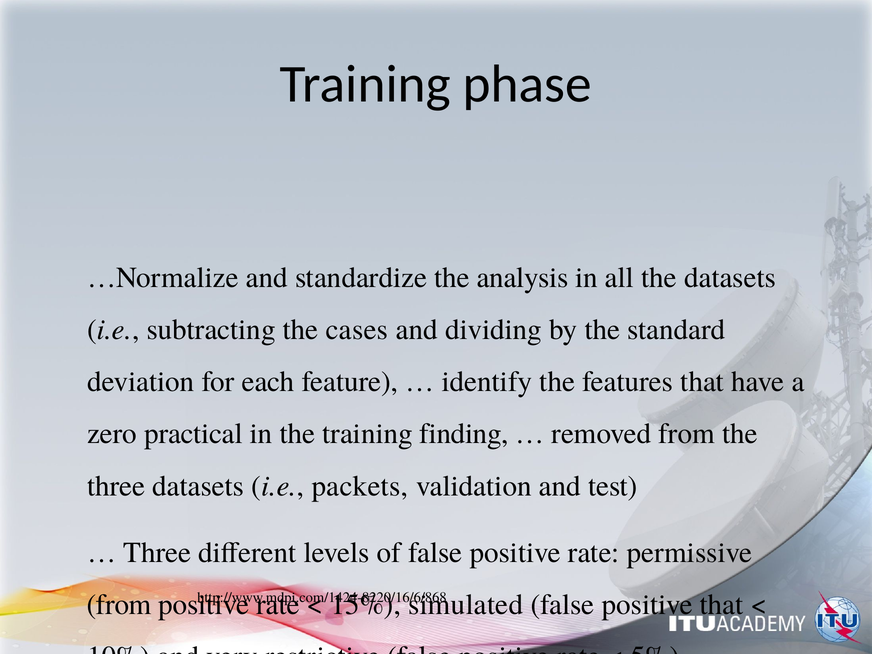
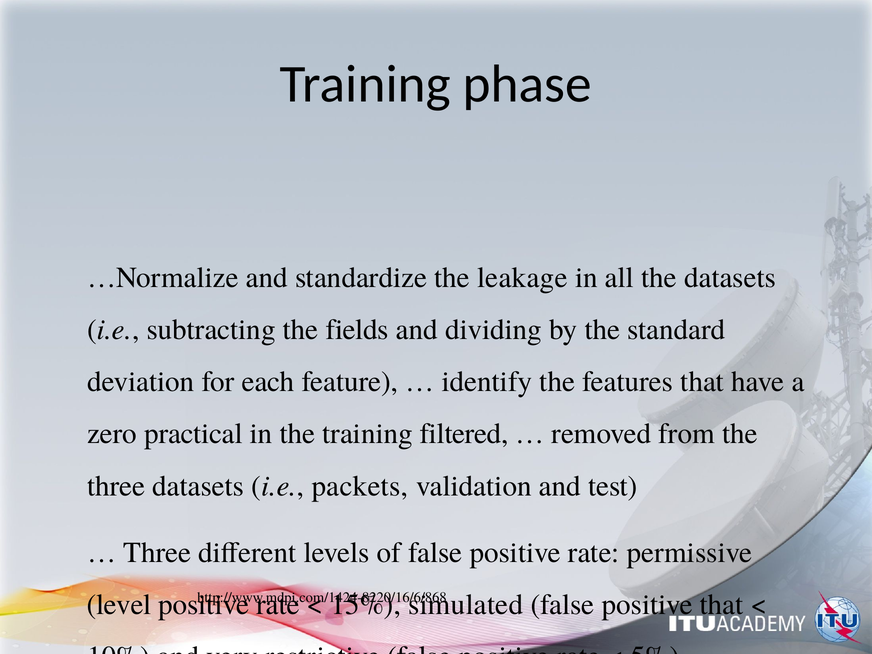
analysis: analysis -> leakage (522, 278)
cases: cases -> fields (357, 330)
finding: finding -> filtered (464, 434)
from: from -> level (119, 605)
